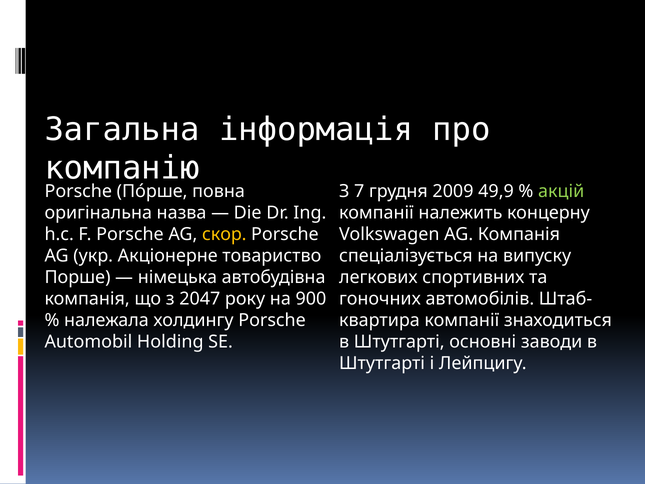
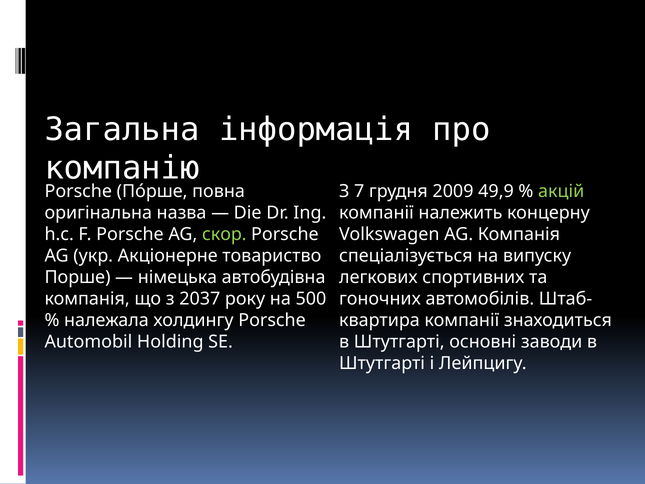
скор colour: yellow -> light green (224, 234)
2047: 2047 -> 2037 (200, 299)
900: 900 -> 500 (311, 299)
